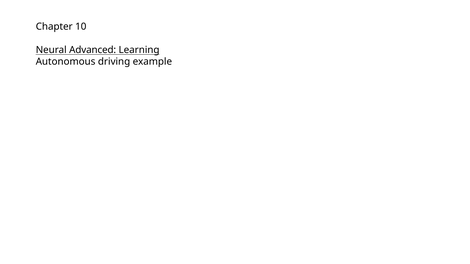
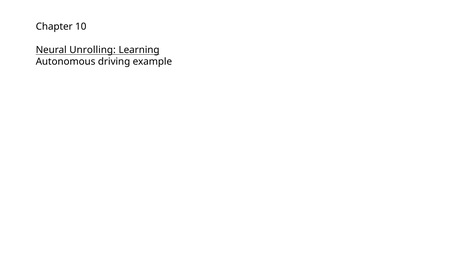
Advanced: Advanced -> Unrolling (93, 50)
